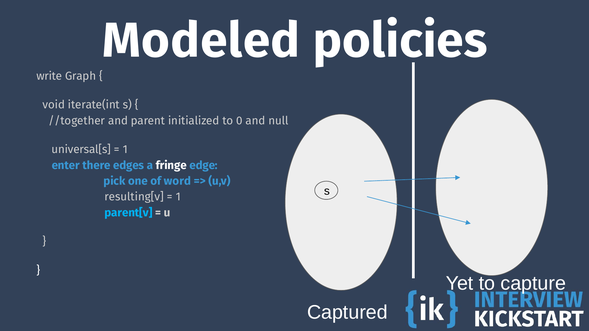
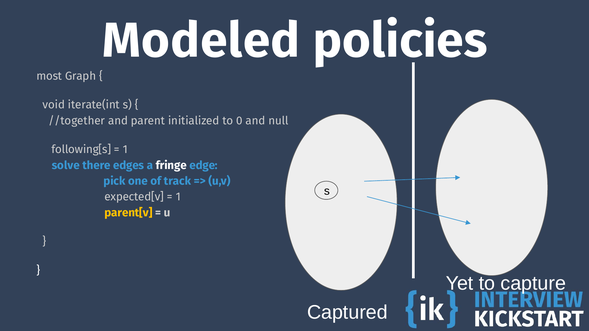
write: write -> most (49, 76)
universal[s: universal[s -> following[s (81, 150)
enter: enter -> solve (66, 165)
word: word -> track (178, 181)
resulting[v: resulting[v -> expected[v (134, 197)
parent[v colour: light blue -> yellow (129, 213)
